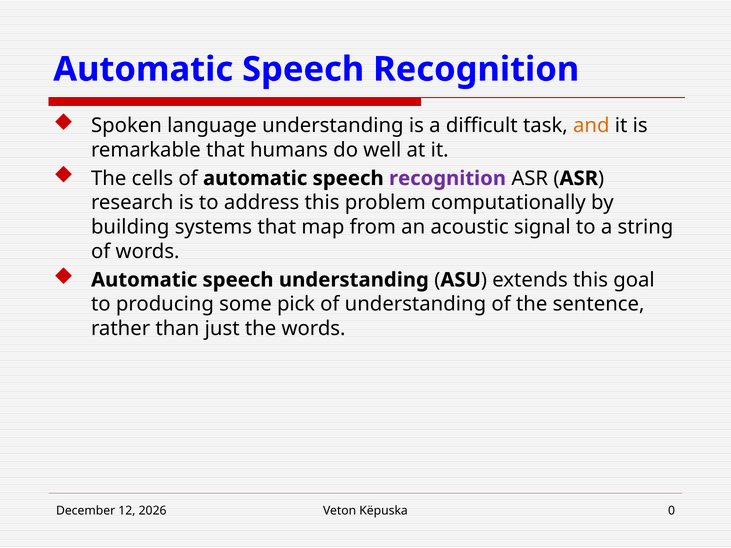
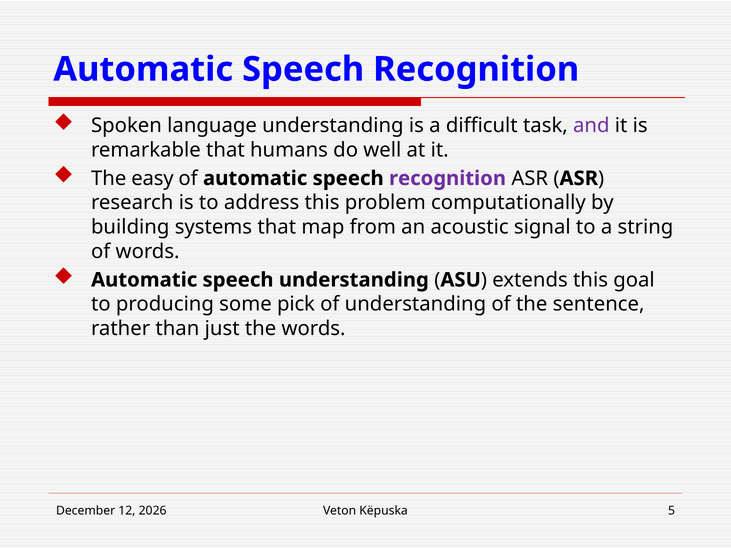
and colour: orange -> purple (591, 126)
cells: cells -> easy (152, 178)
0: 0 -> 5 (671, 511)
